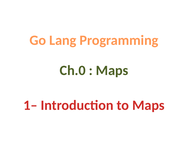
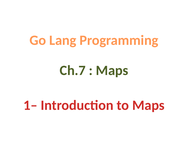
Ch.0: Ch.0 -> Ch.7 (73, 70)
